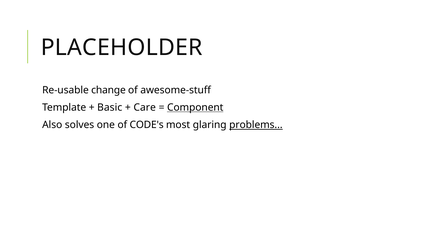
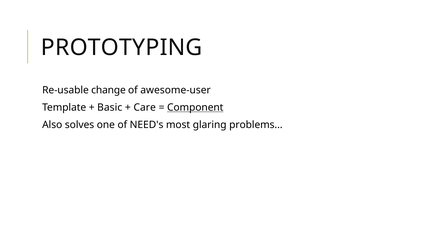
PLACEHOLDER: PLACEHOLDER -> PROTOTYPING (122, 48)
awesome-stuff: awesome-stuff -> awesome-user (176, 90)
CODE's: CODE's -> NEED's (147, 125)
problems underline: present -> none (256, 125)
